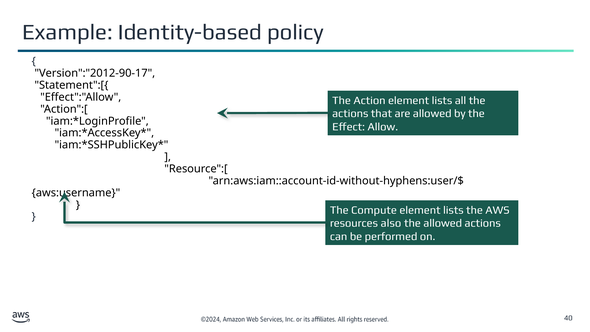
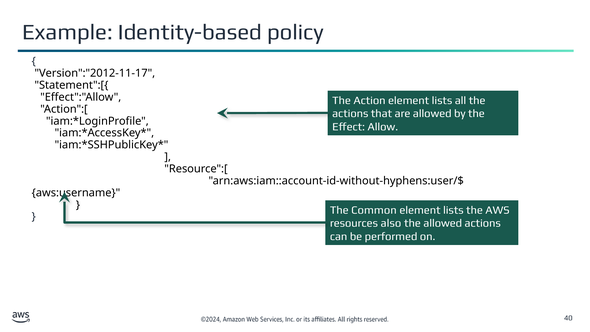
Version":"2012-90-17: Version":"2012-90-17 -> Version":"2012-11-17 (95, 73)
Compute: Compute -> Common (374, 210)
